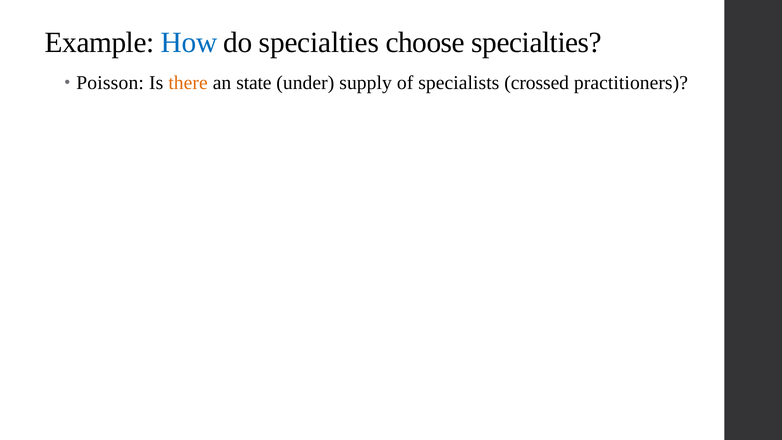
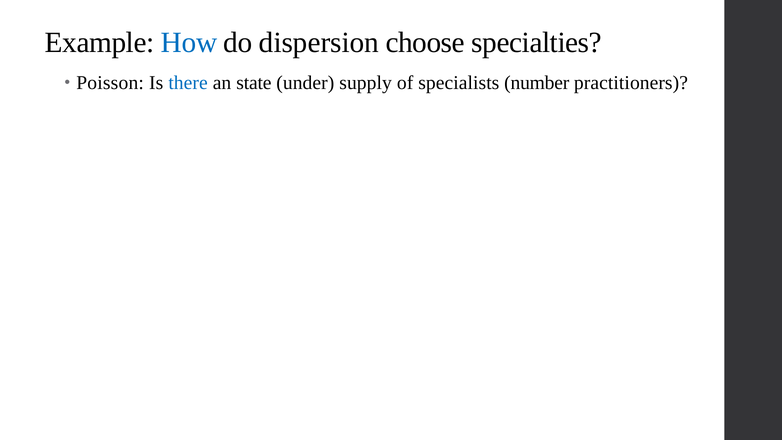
do specialties: specialties -> dispersion (319, 43)
there colour: orange -> blue (188, 83)
crossed: crossed -> number (537, 83)
